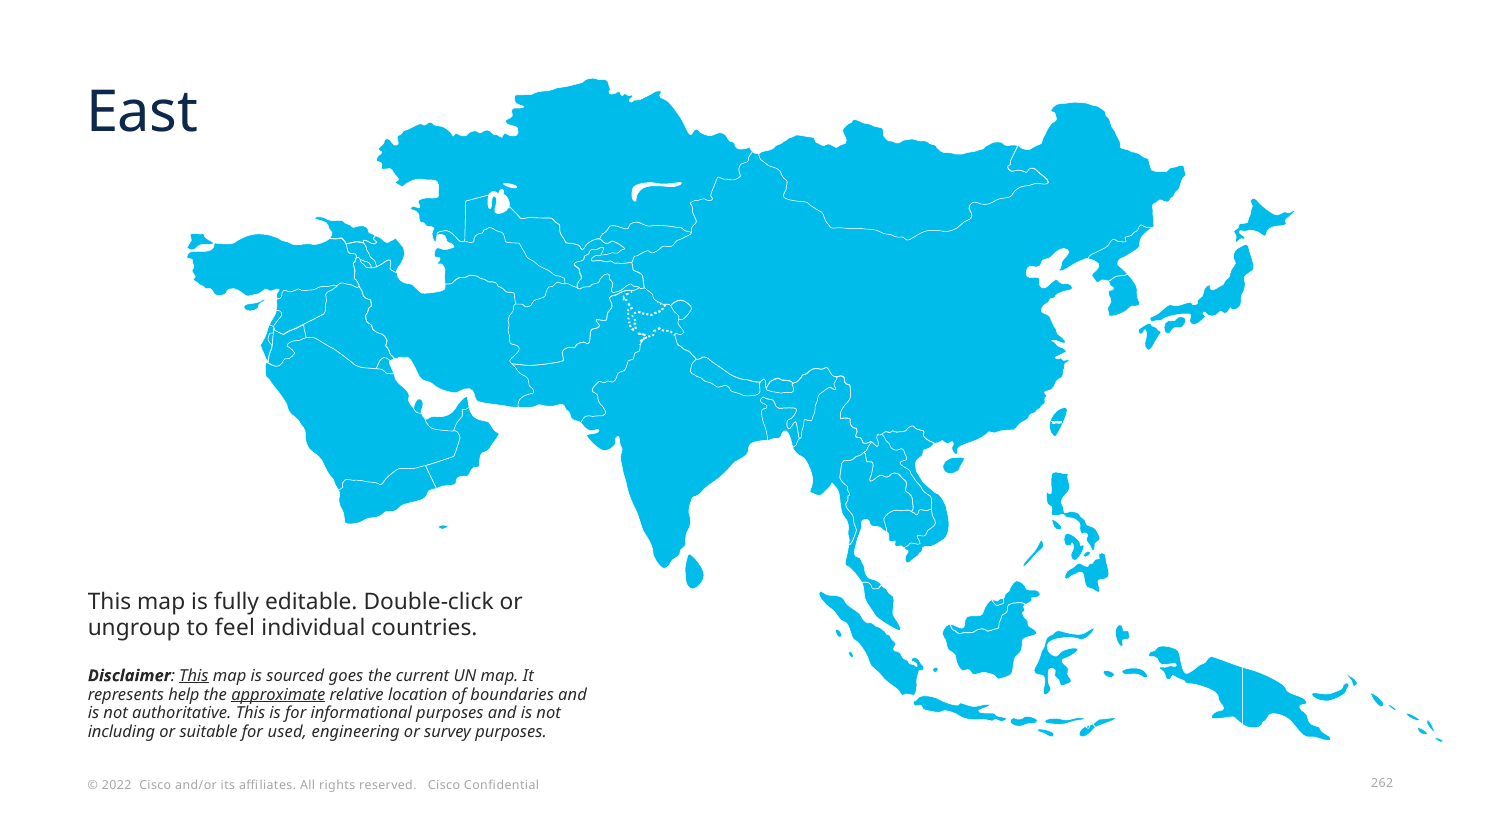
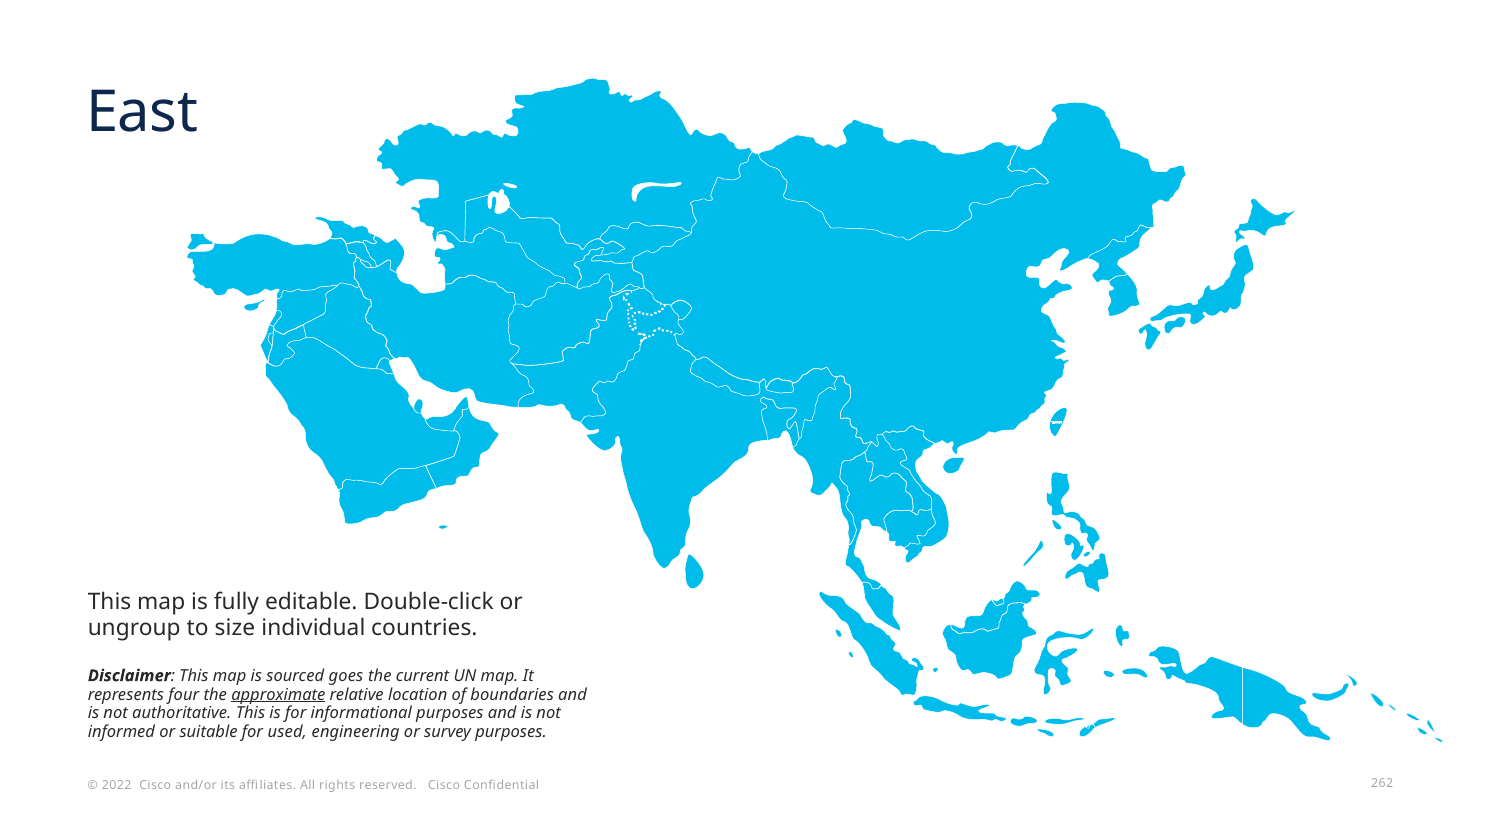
feel: feel -> size (235, 627)
This underline: present -> none (194, 675)
help: help -> four (184, 694)
including: including -> informed (121, 732)
